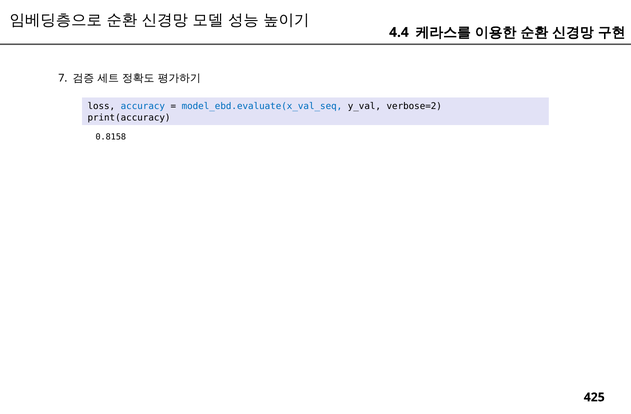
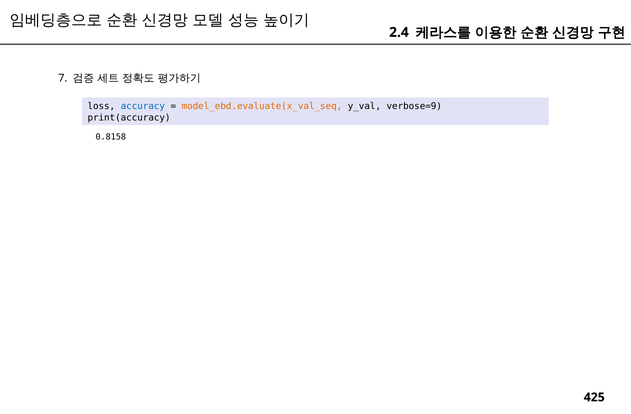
4.4: 4.4 -> 2.4 (399, 32)
model_ebd.evaluate(x_val_seq colour: blue -> orange (262, 107)
verbose=2: verbose=2 -> verbose=9 (414, 107)
